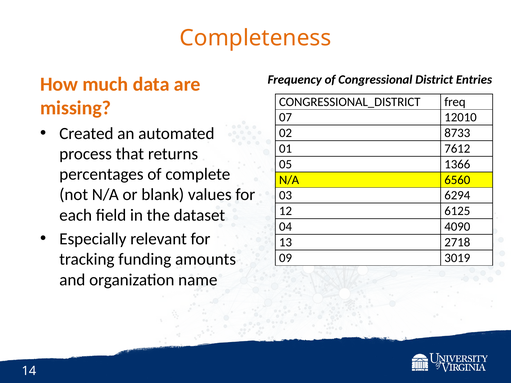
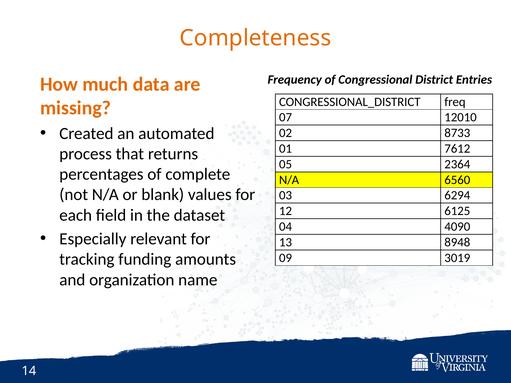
1366: 1366 -> 2364 (457, 164)
2718: 2718 -> 8948 (457, 242)
